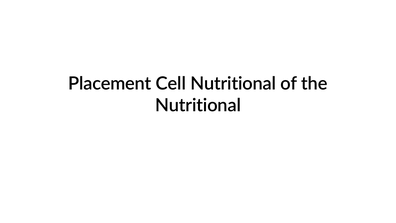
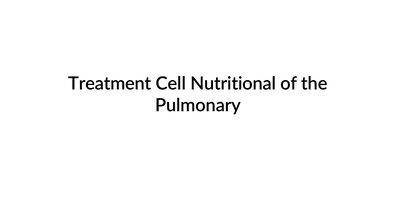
Placement: Placement -> Treatment (110, 83)
Nutritional: Nutritional -> Pulmonary (198, 105)
